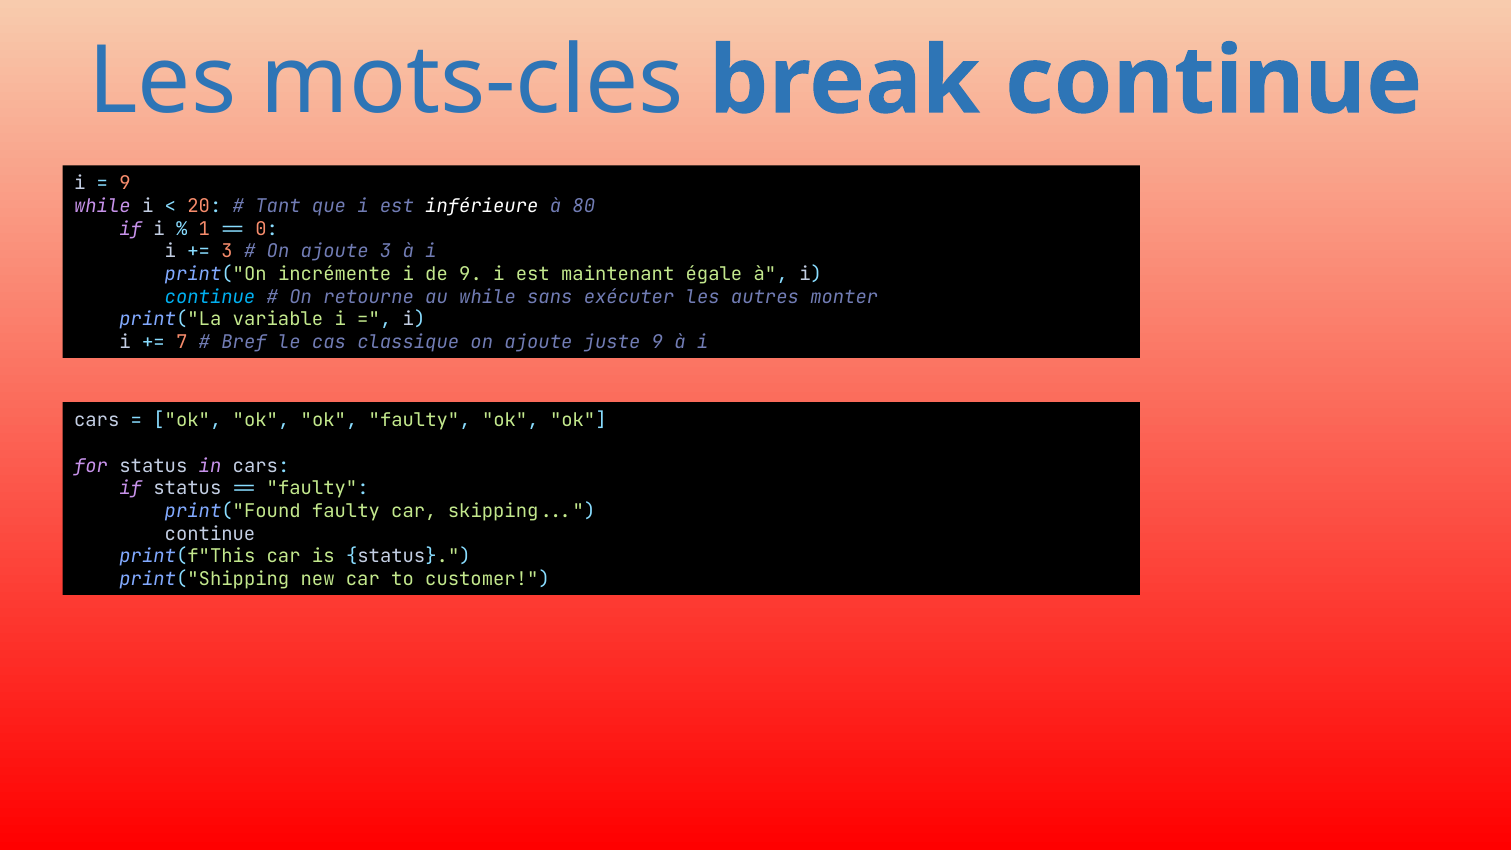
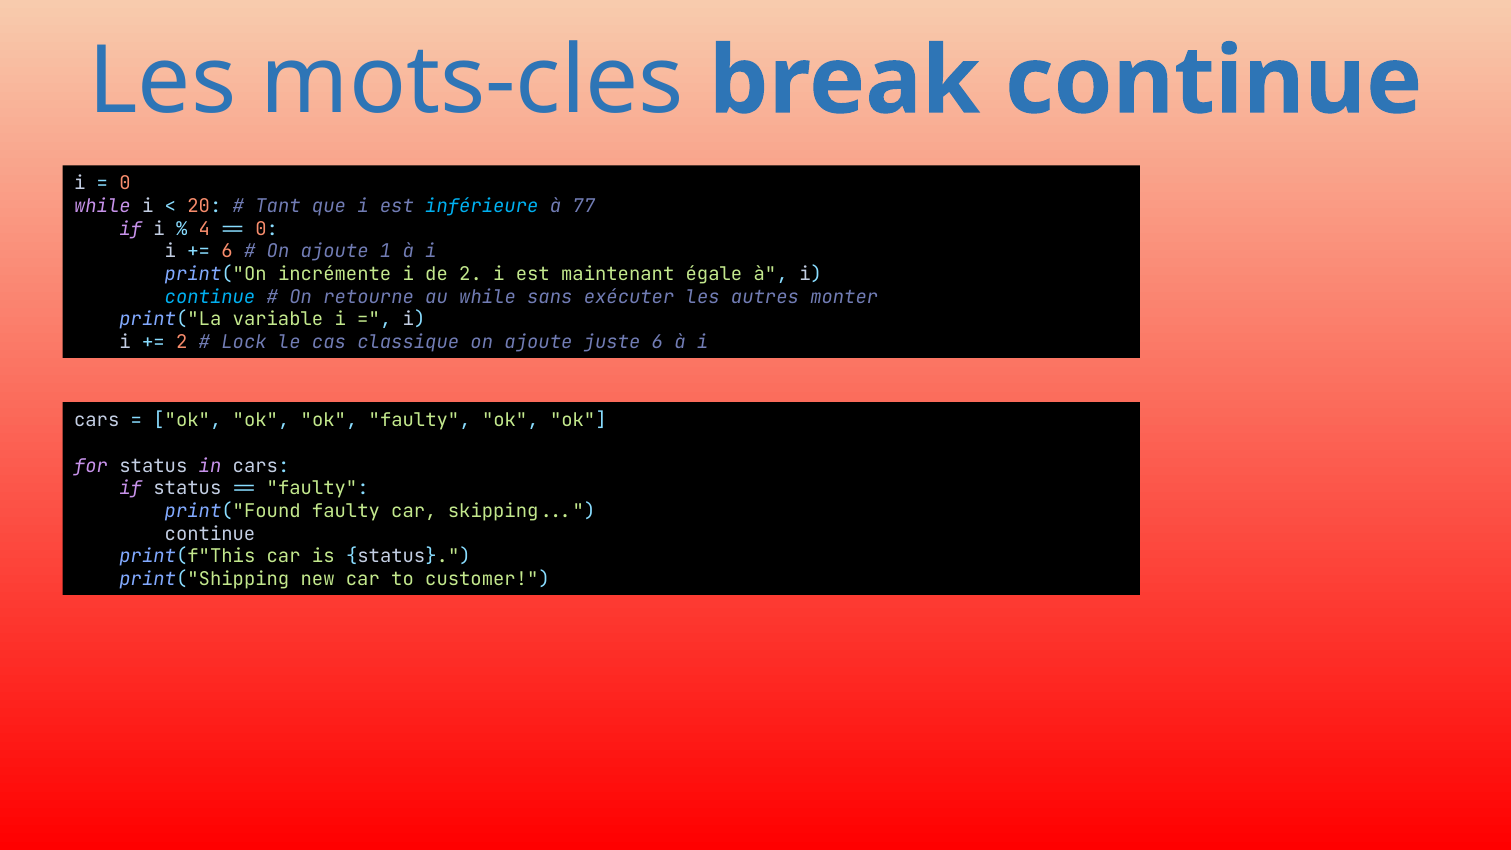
9: 9 -> 0 (125, 184)
inférieure colour: white -> light blue (482, 206)
80: 80 -> 77 (584, 206)
1: 1 -> 4 (204, 229)
3: 3 -> 6 (227, 252)
ajoute 3: 3 -> 1 (386, 252)
de 9: 9 -> 2 (471, 274)
7: 7 -> 2 (182, 342)
Bref: Bref -> Lock (244, 342)
juste 9: 9 -> 6 (657, 342)
